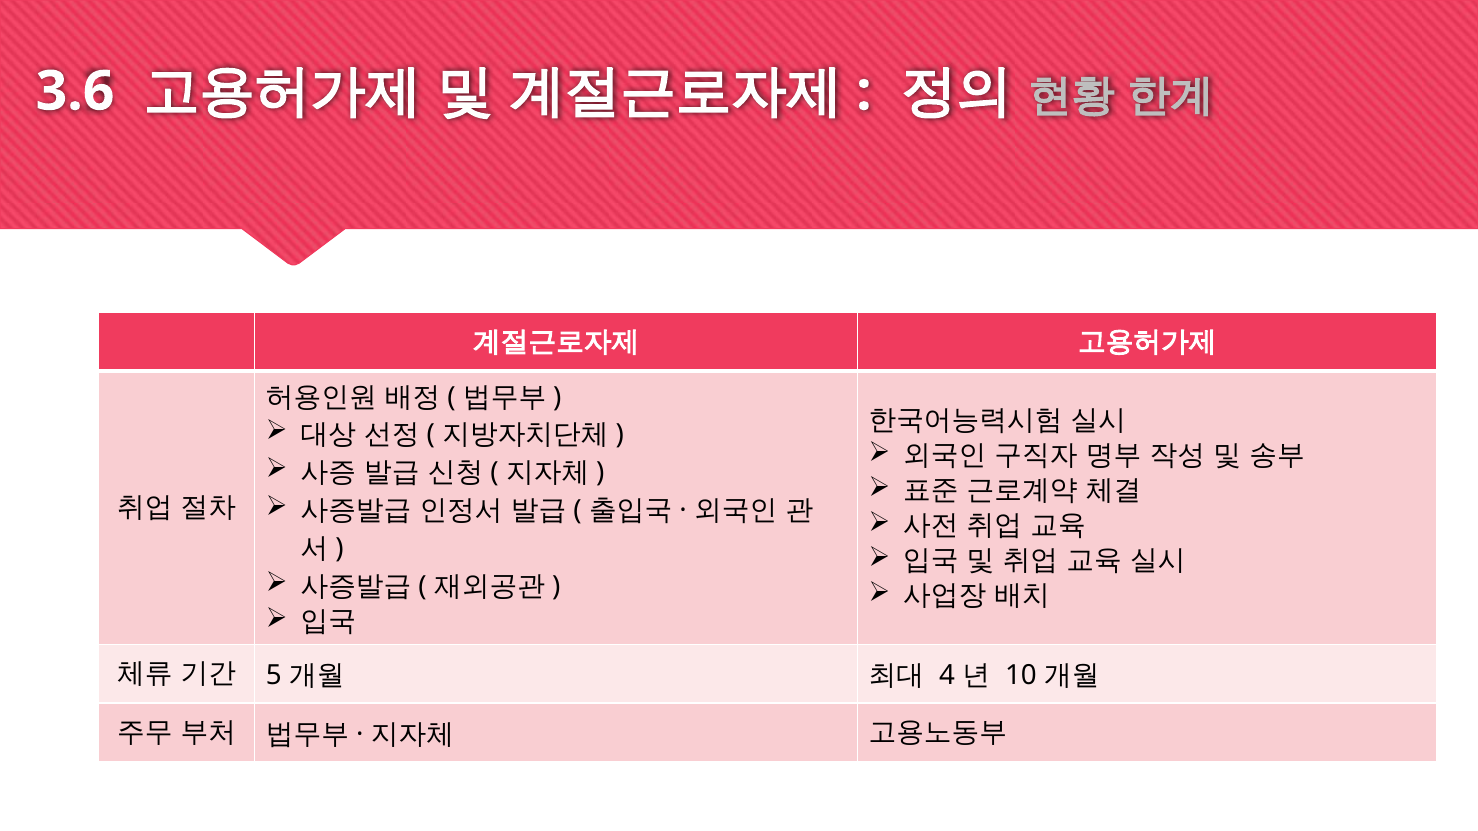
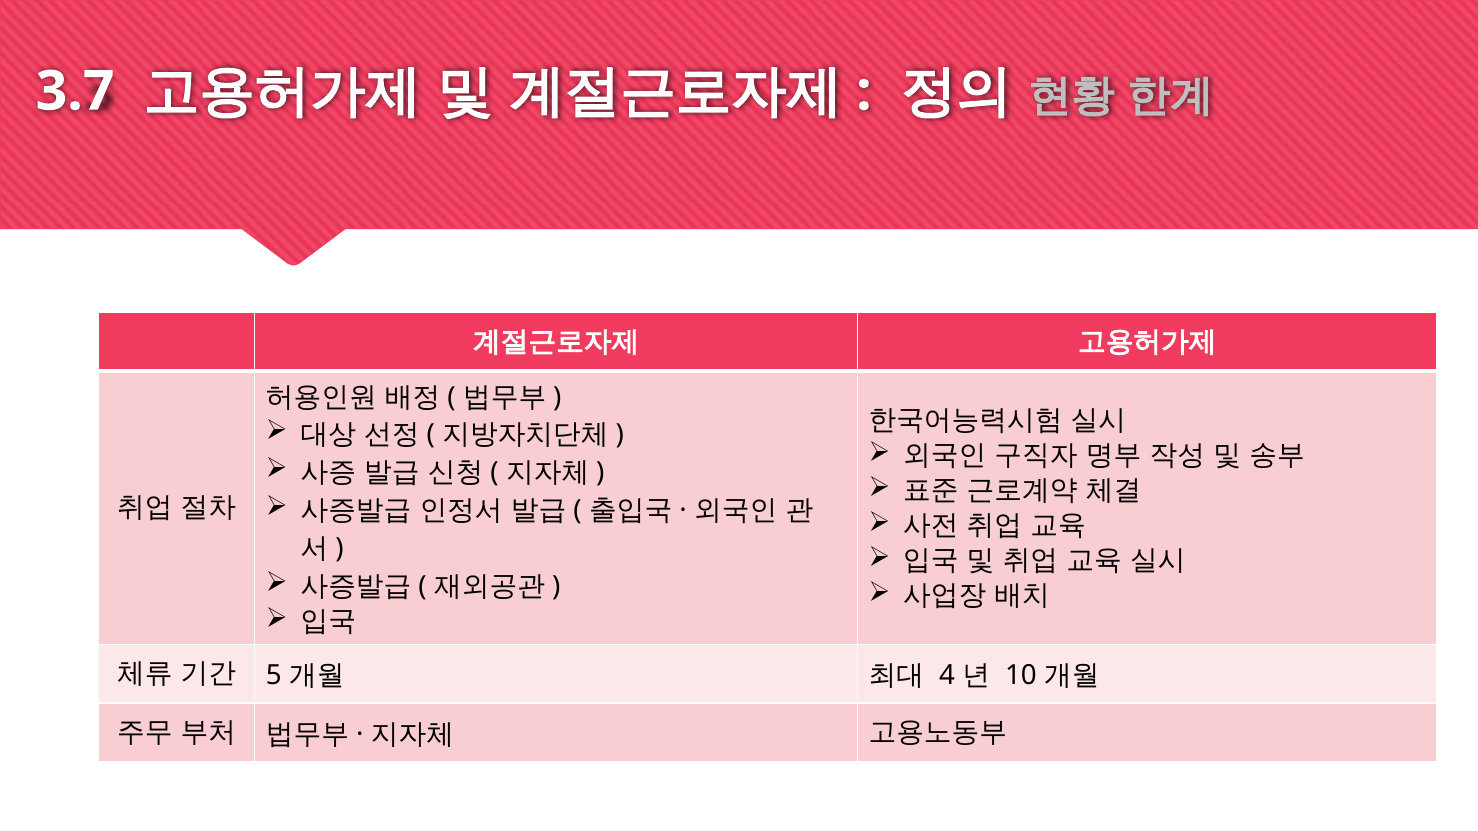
3.6: 3.6 -> 3.7 (75, 91)
